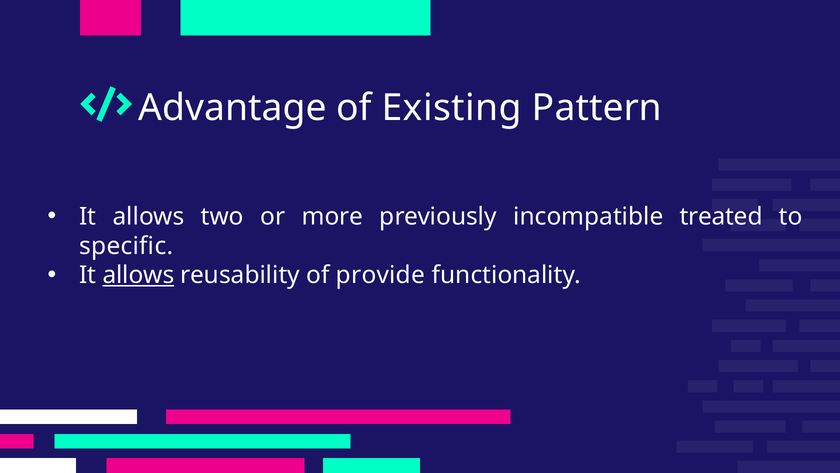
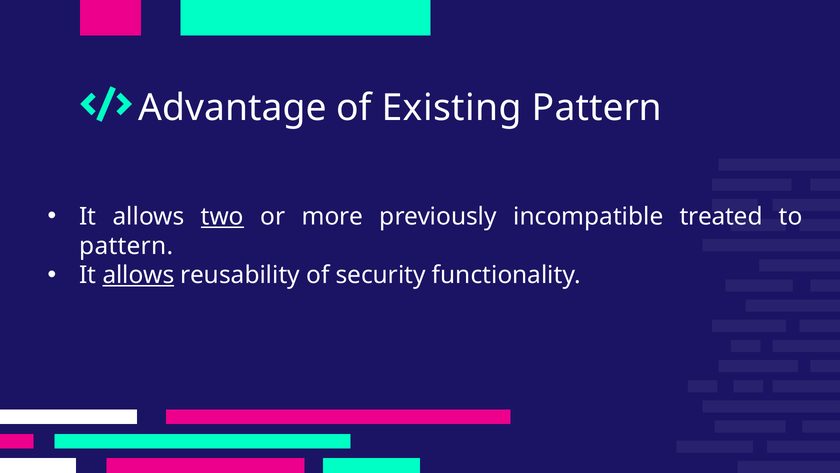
two underline: none -> present (222, 216)
specific: specific -> pattern (126, 246)
provide: provide -> security (381, 275)
